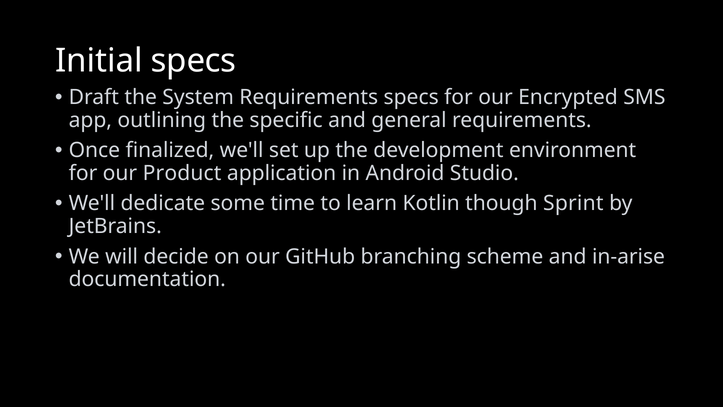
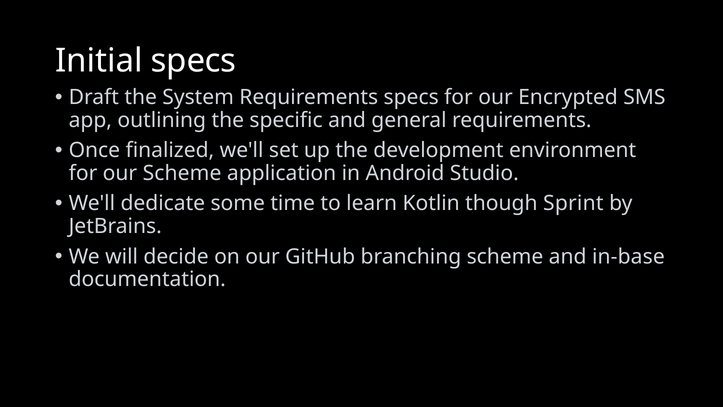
our Product: Product -> Scheme (182, 173)
in-arise: in-arise -> in-base (628, 256)
